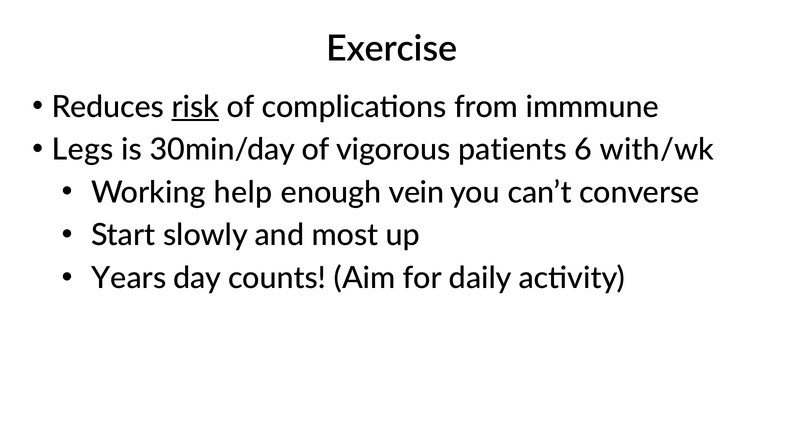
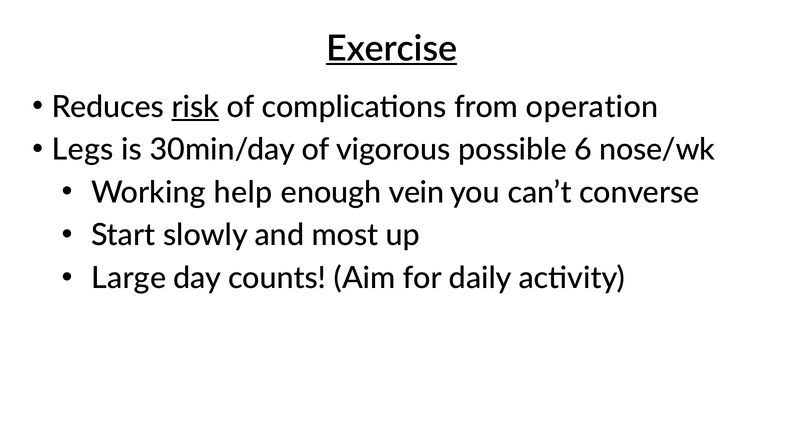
Exercise underline: none -> present (392, 49)
immmune: immmune -> operation (592, 107)
patients: patients -> possible (512, 150)
with/wk: with/wk -> nose/wk (657, 150)
Years: Years -> Large (129, 278)
